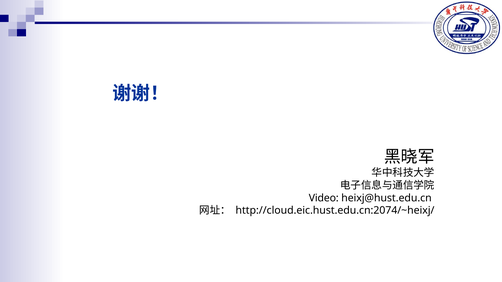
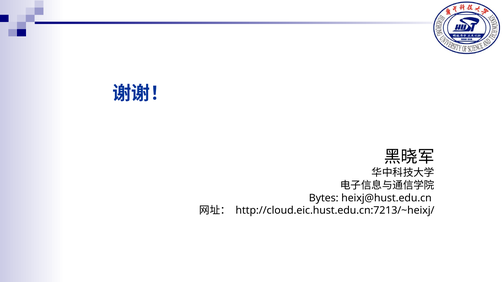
Video: Video -> Bytes (324, 198)
http://cloud.eic.hust.edu.cn:2074/~heixj/: http://cloud.eic.hust.edu.cn:2074/~heixj/ -> http://cloud.eic.hust.edu.cn:7213/~heixj/ (335, 211)
